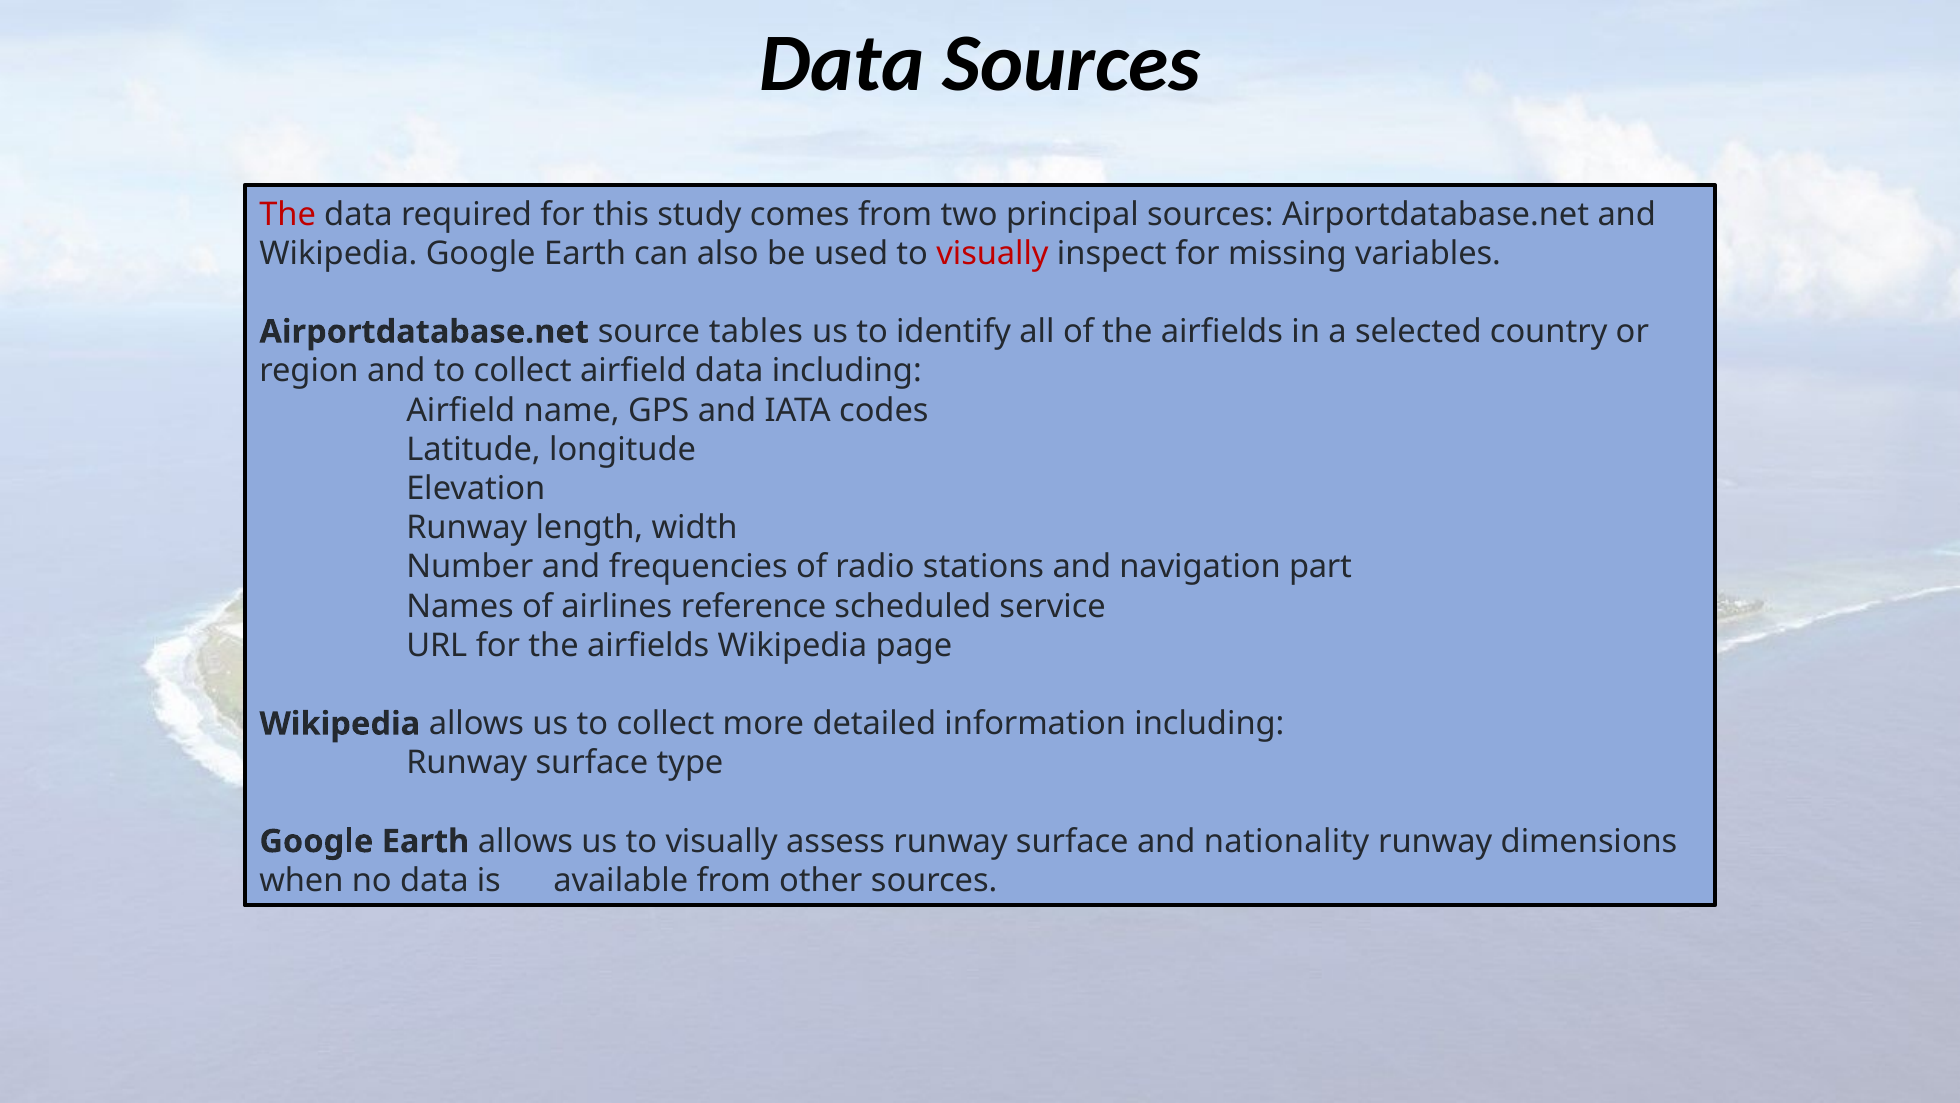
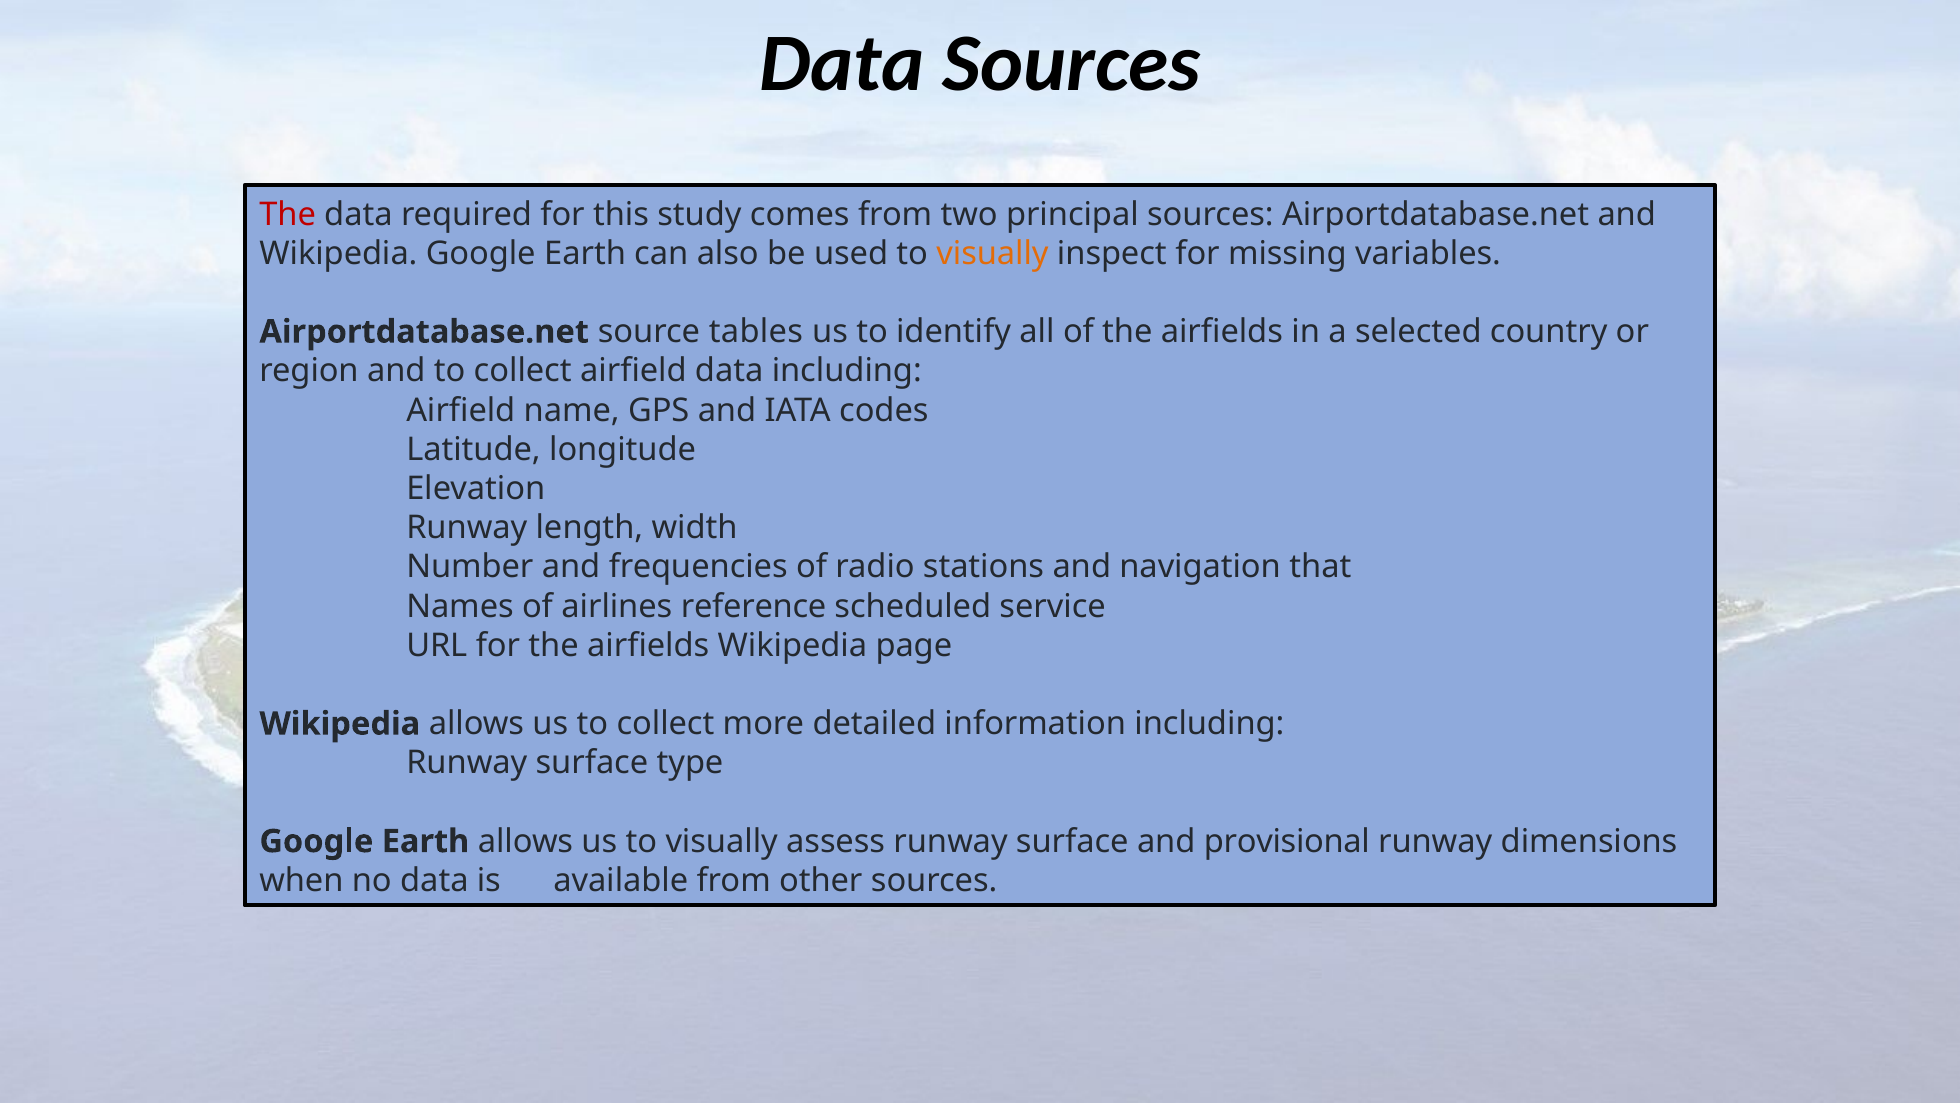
visually colour: red -> orange (992, 253)
part: part -> that (1320, 567)
nationality: nationality -> provisional (1287, 841)
